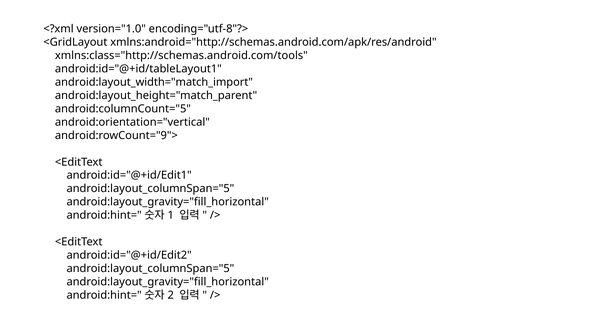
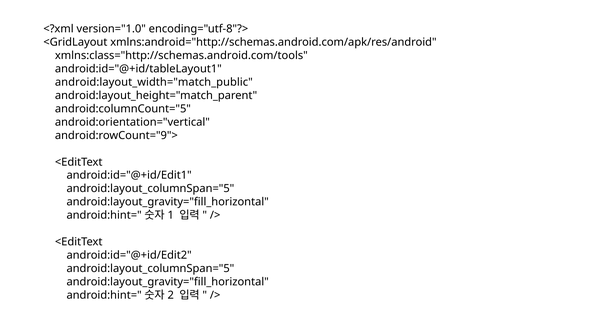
android:layout_width="match_import: android:layout_width="match_import -> android:layout_width="match_public (154, 82)
